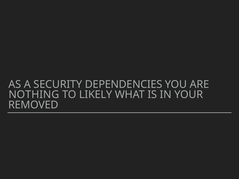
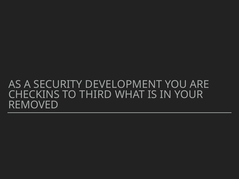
DEPENDENCIES: DEPENDENCIES -> DEVELOPMENT (124, 84)
NOTHING: NOTHING -> CHECKINS (34, 95)
LIKELY: LIKELY -> THIRD (96, 95)
